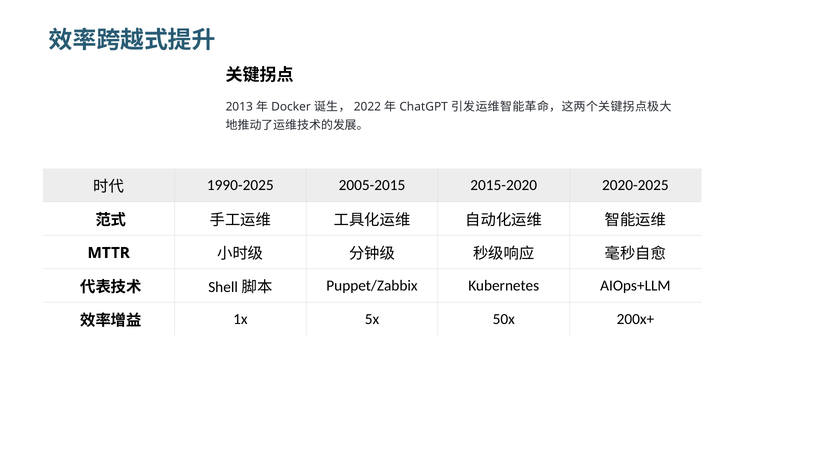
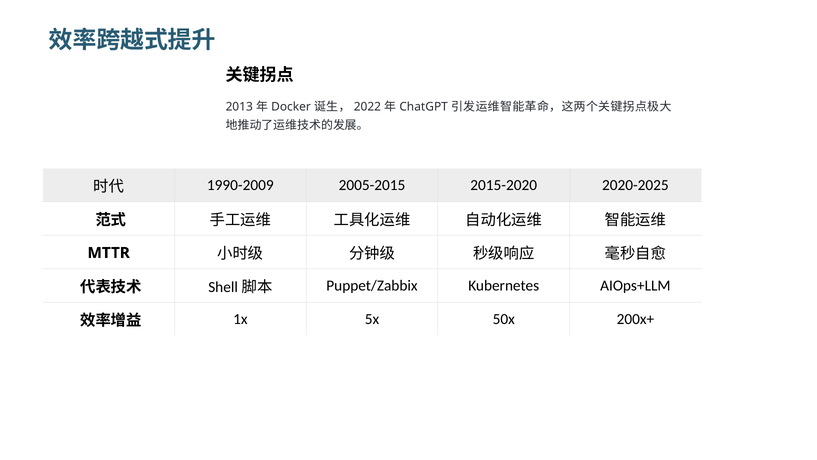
1990-2025: 1990-2025 -> 1990-2009 (240, 185)
